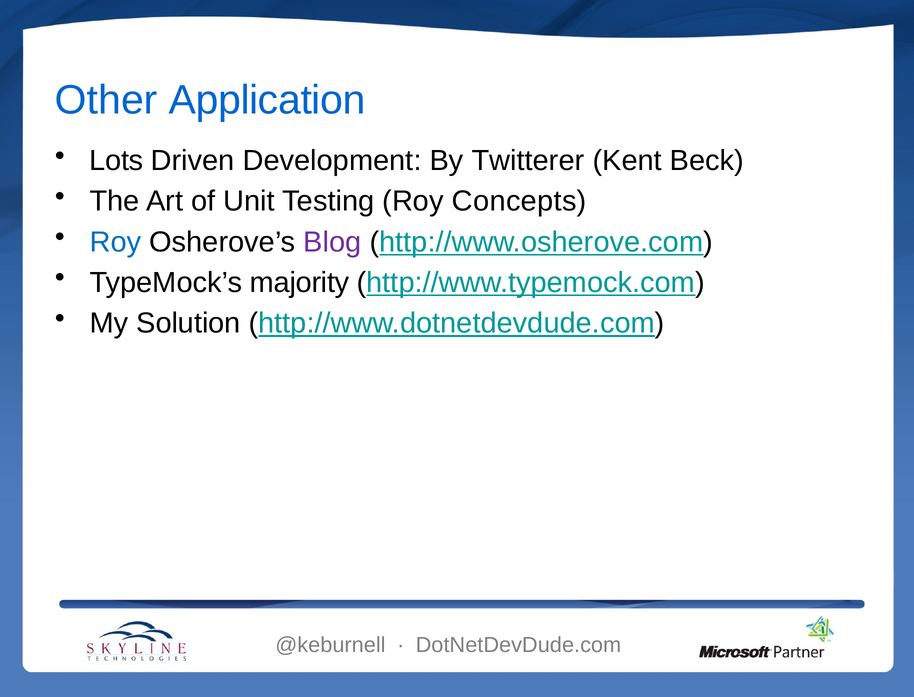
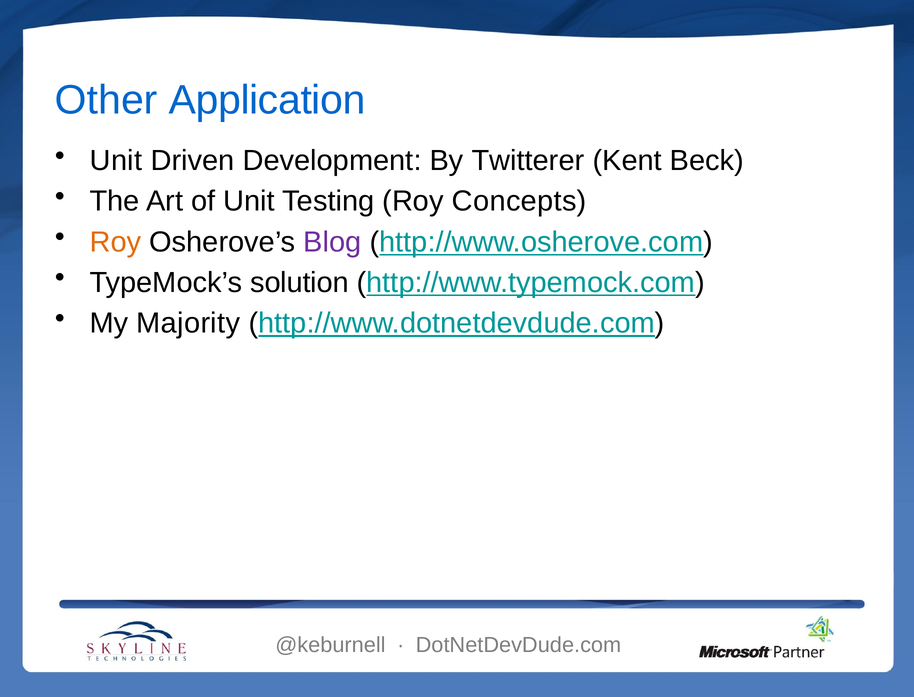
Lots: Lots -> Unit (116, 161)
Roy colour: blue -> orange (115, 242)
majority: majority -> solution (299, 282)
Solution: Solution -> Majority (188, 323)
